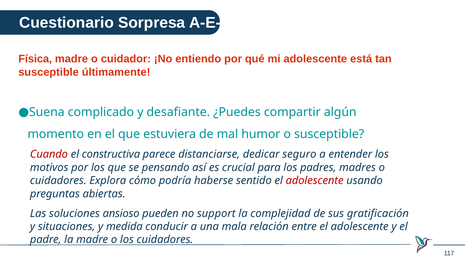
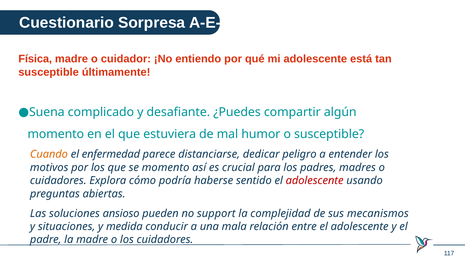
Cuando colour: red -> orange (49, 155)
constructiva: constructiva -> enfermedad (111, 155)
seguro: seguro -> peligro (299, 155)
se pensando: pensando -> momento (166, 168)
gratificación: gratificación -> mecanismos (378, 214)
